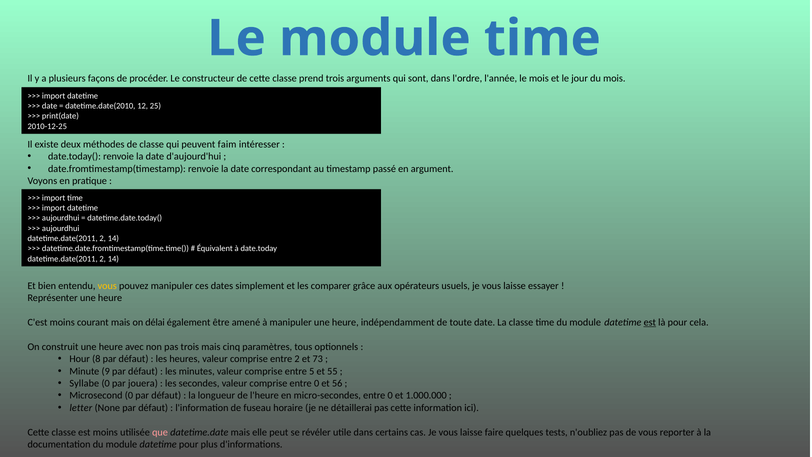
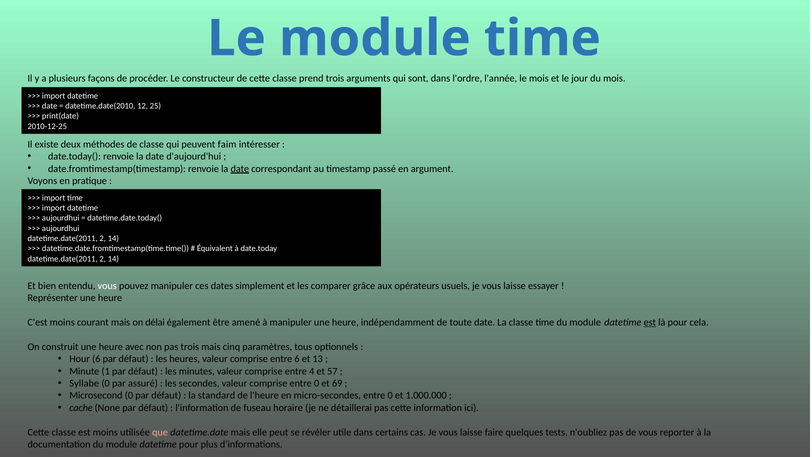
date underline: none -> present (240, 169)
vous colour: yellow -> white (107, 286)
Hour 8: 8 -> 6 (96, 359)
entre 2: 2 -> 6 (297, 359)
73: 73 -> 13 (318, 359)
9: 9 -> 1 (106, 371)
5: 5 -> 4 (312, 371)
55: 55 -> 57 (332, 371)
jouera: jouera -> assuré (143, 383)
56: 56 -> 69 (337, 383)
longueur: longueur -> standard (216, 395)
letter: letter -> cache (81, 408)
